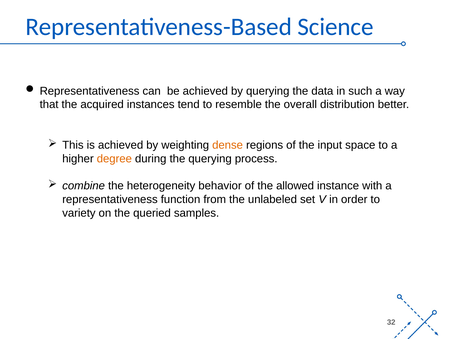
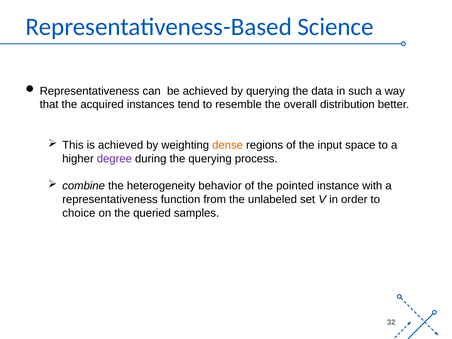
degree colour: orange -> purple (114, 159)
allowed: allowed -> pointed (295, 186)
variety: variety -> choice (79, 213)
